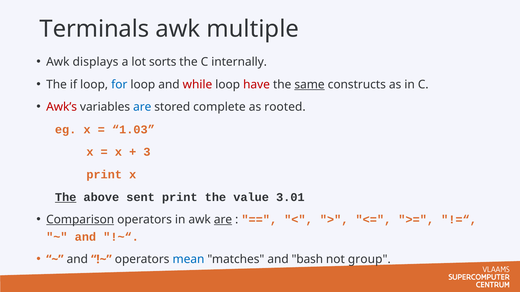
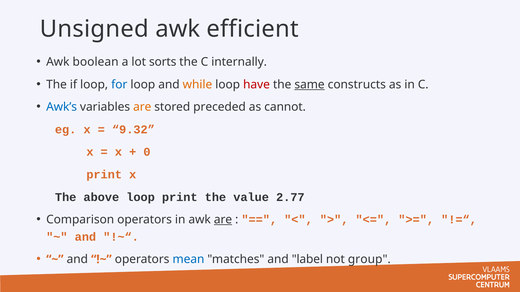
Terminals: Terminals -> Unsigned (94, 29)
multiple: multiple -> efficient (253, 29)
displays: displays -> boolean (96, 62)
while colour: red -> orange (197, 85)
Awk’s colour: red -> blue (62, 107)
are colour: blue -> orange (142, 107)
complete: complete -> preceded (220, 107)
rooted: rooted -> cannot (285, 107)
1.03: 1.03 -> 9.32 (133, 130)
3: 3 -> 0 (147, 152)
The underline: present -> none (66, 197)
above sent: sent -> loop (141, 197)
3.01: 3.01 -> 2.77 (290, 197)
Comparison underline: present -> none (80, 220)
bash: bash -> label (307, 260)
